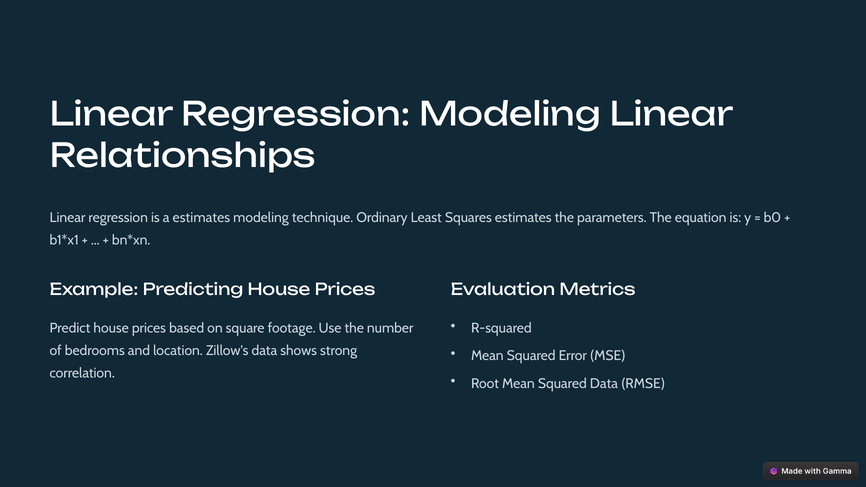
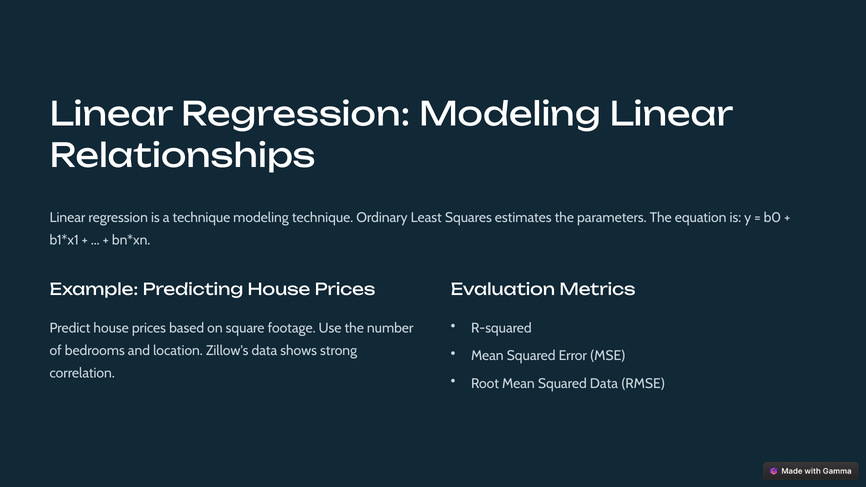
a estimates: estimates -> technique (201, 218)
